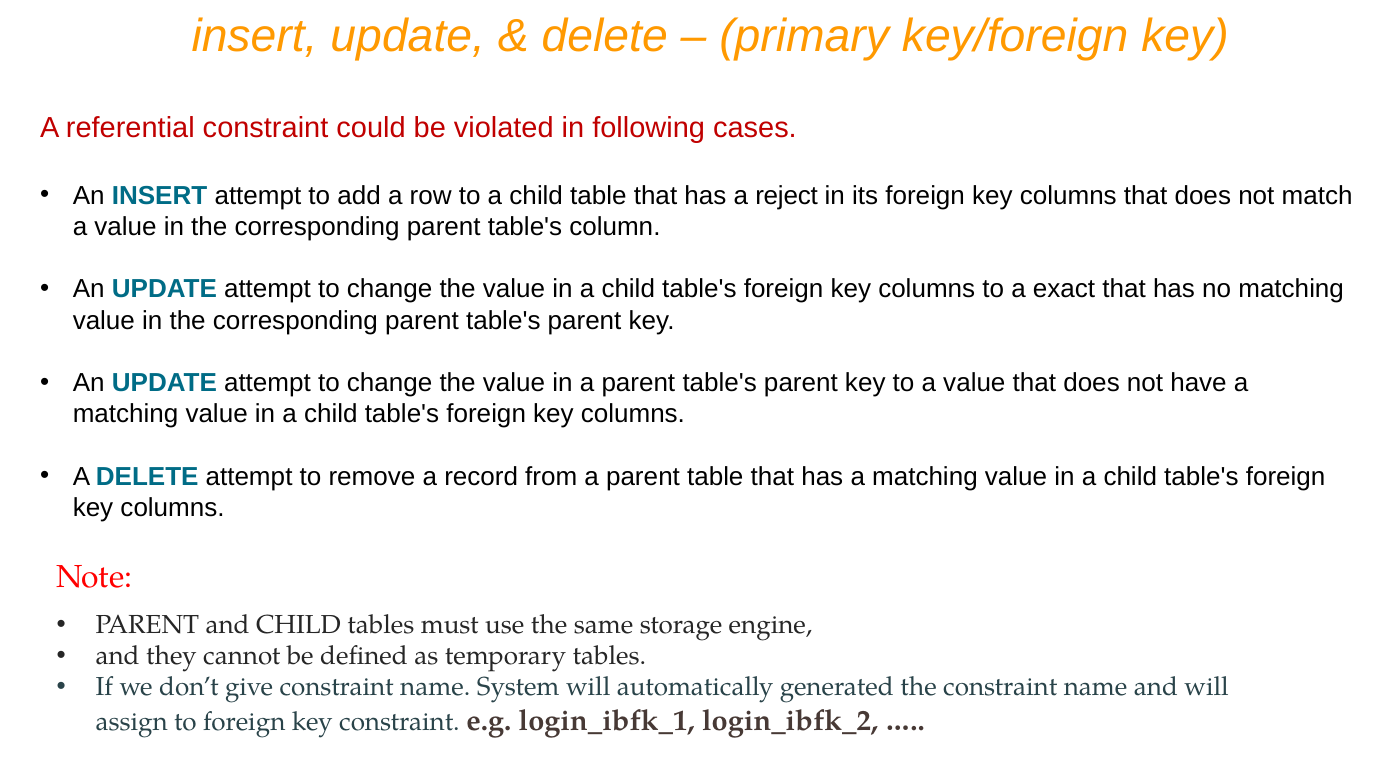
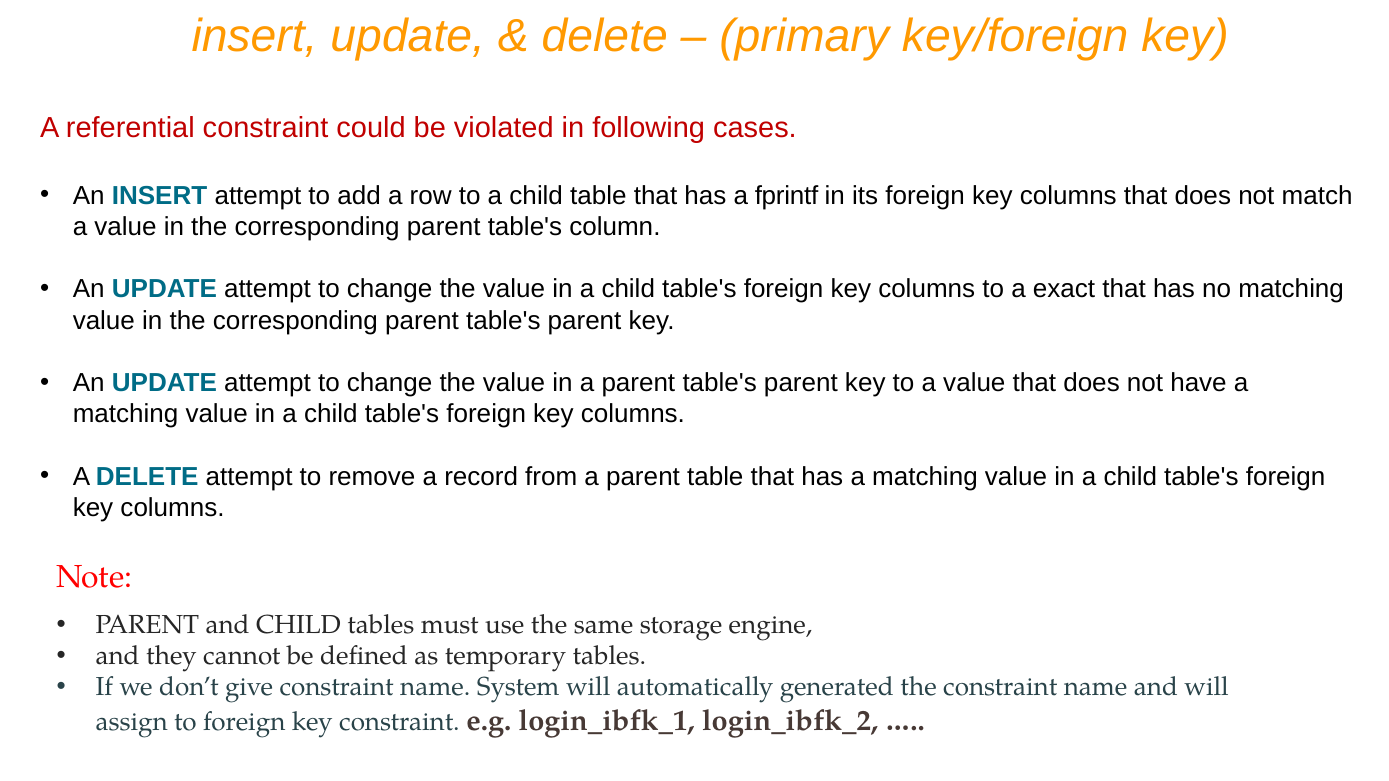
reject: reject -> fprintf (787, 196)
